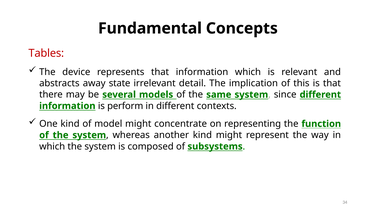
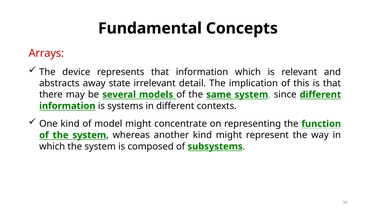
Tables: Tables -> Arrays (46, 53)
perform: perform -> systems (125, 106)
